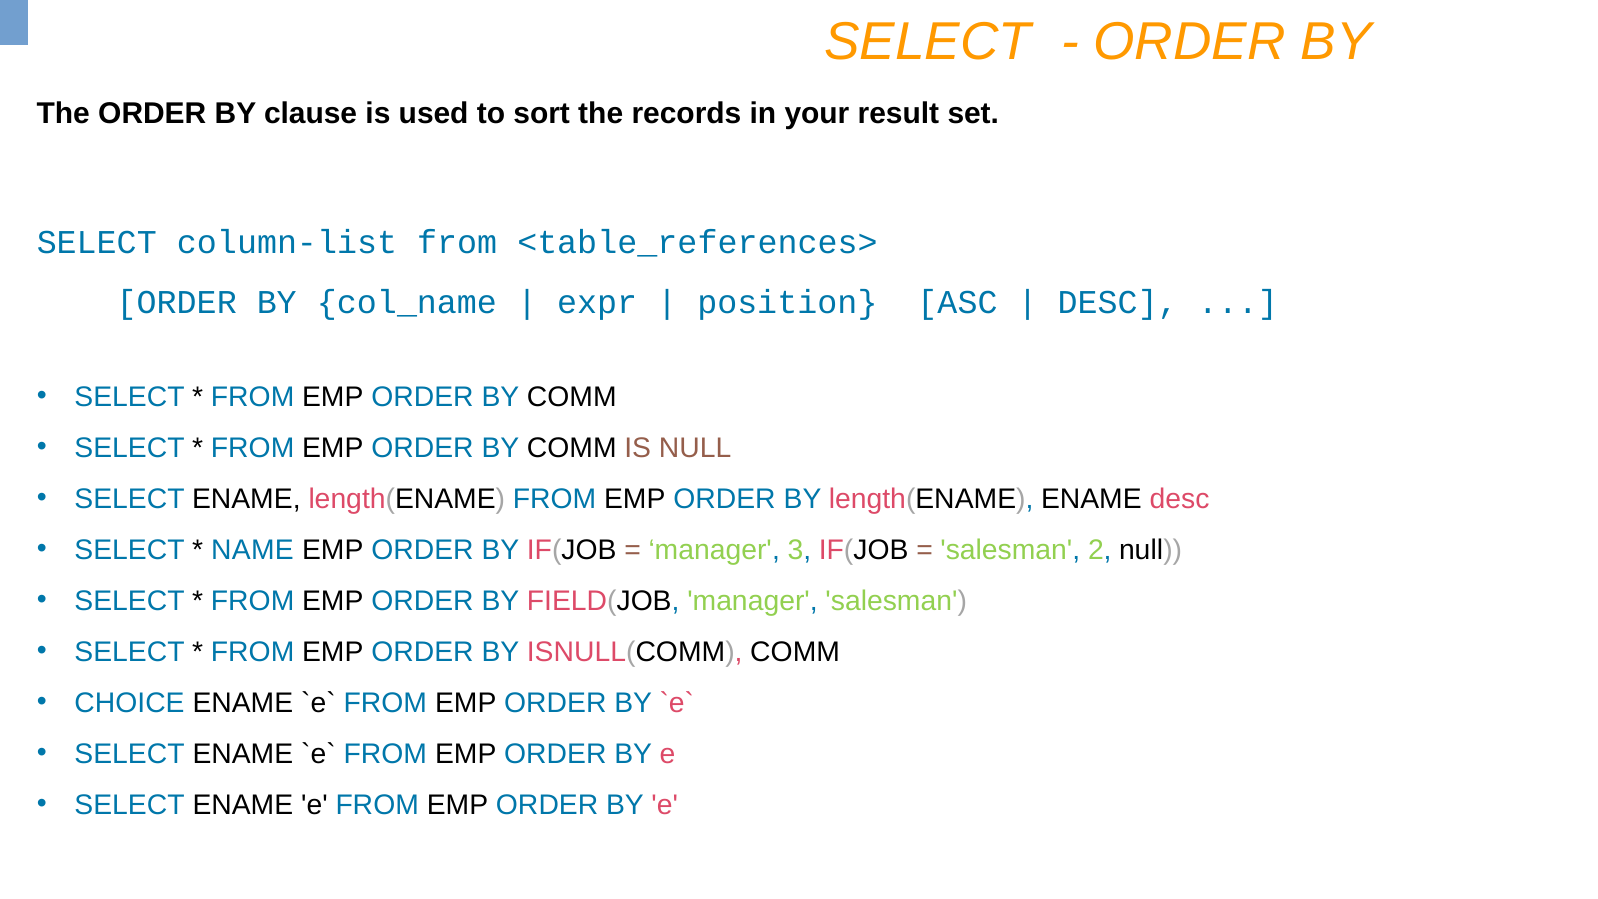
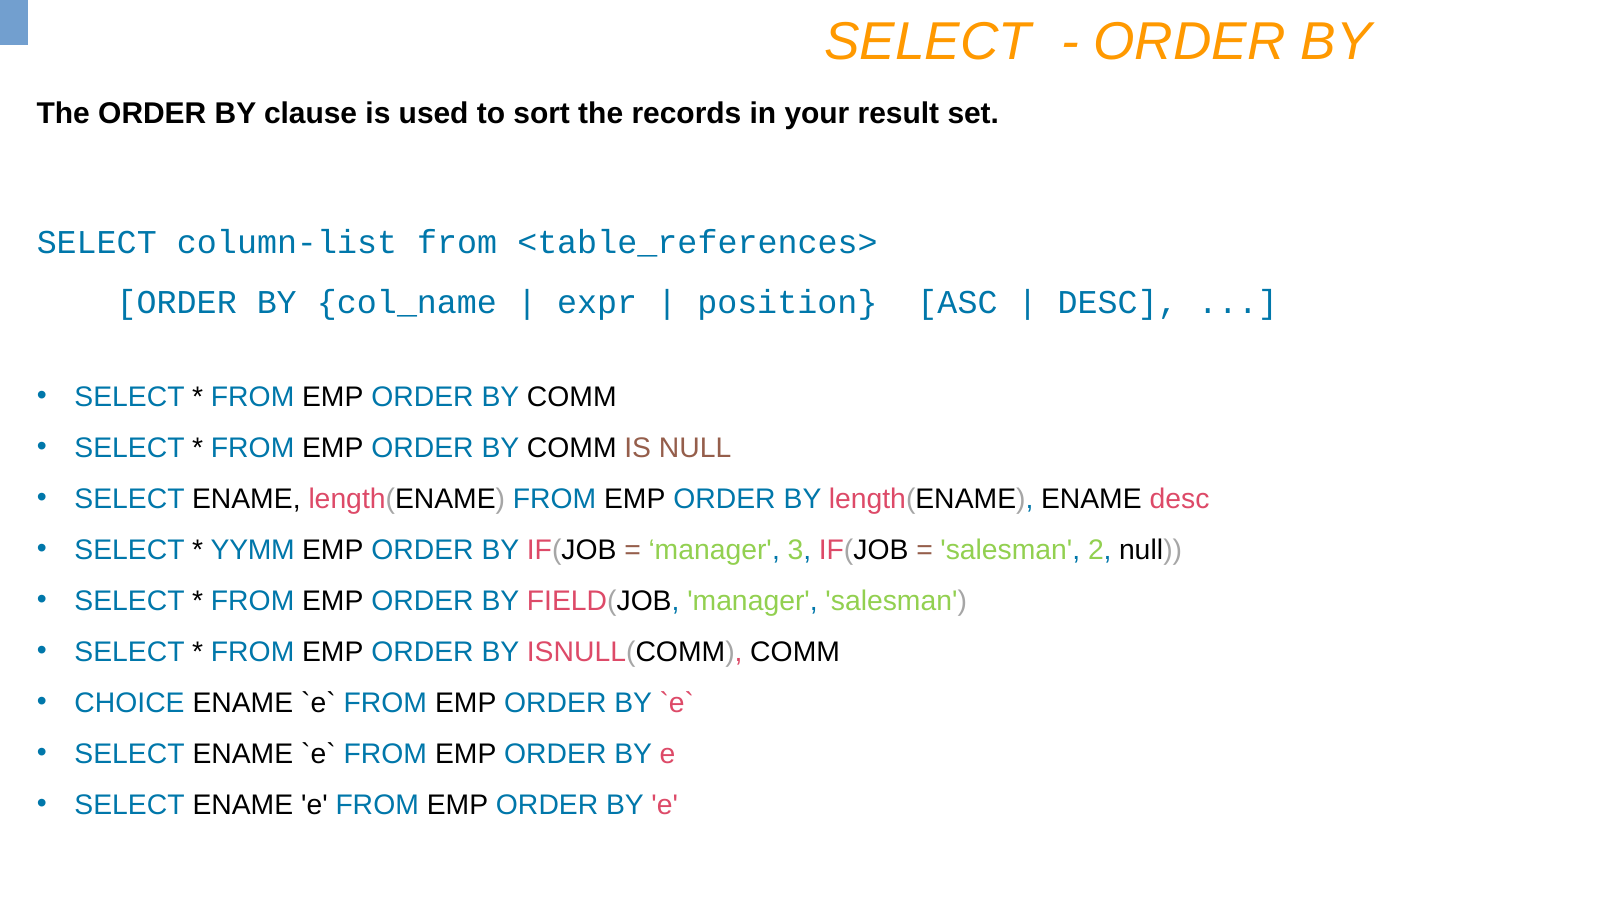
NAME: NAME -> YYMM (253, 550)
